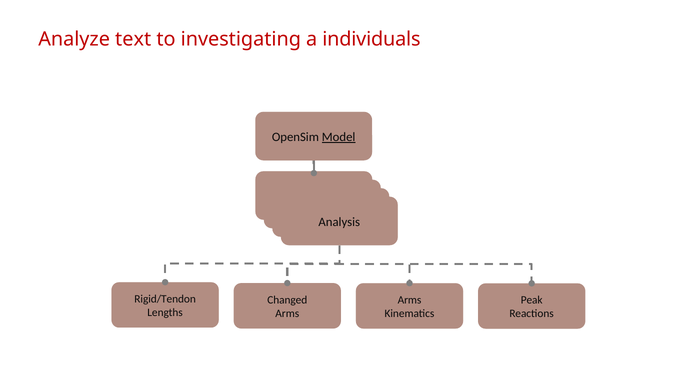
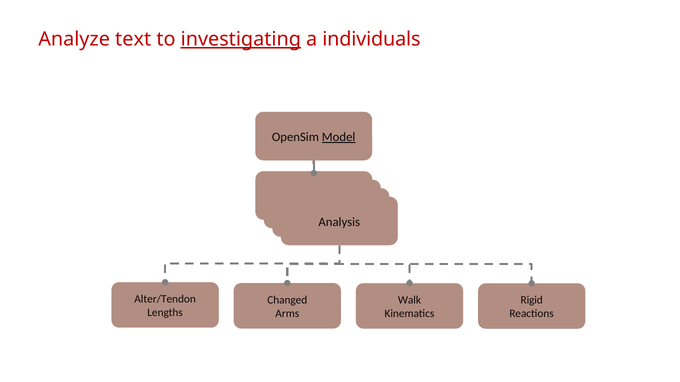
investigating underline: none -> present (241, 39)
Rigid/Tendon: Rigid/Tendon -> Alter/Tendon (165, 299)
Arms: Arms -> Walk (410, 300)
Peak: Peak -> Rigid (532, 300)
